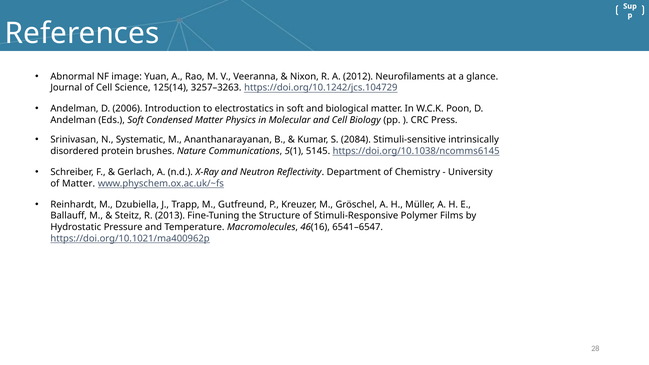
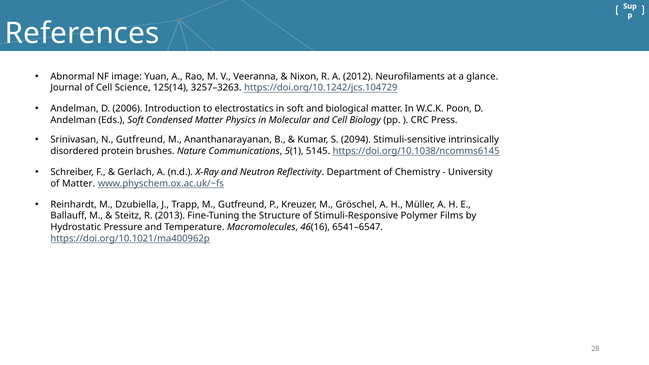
N Systematic: Systematic -> Gutfreund (141, 140)
2084: 2084 -> 2094 (356, 140)
